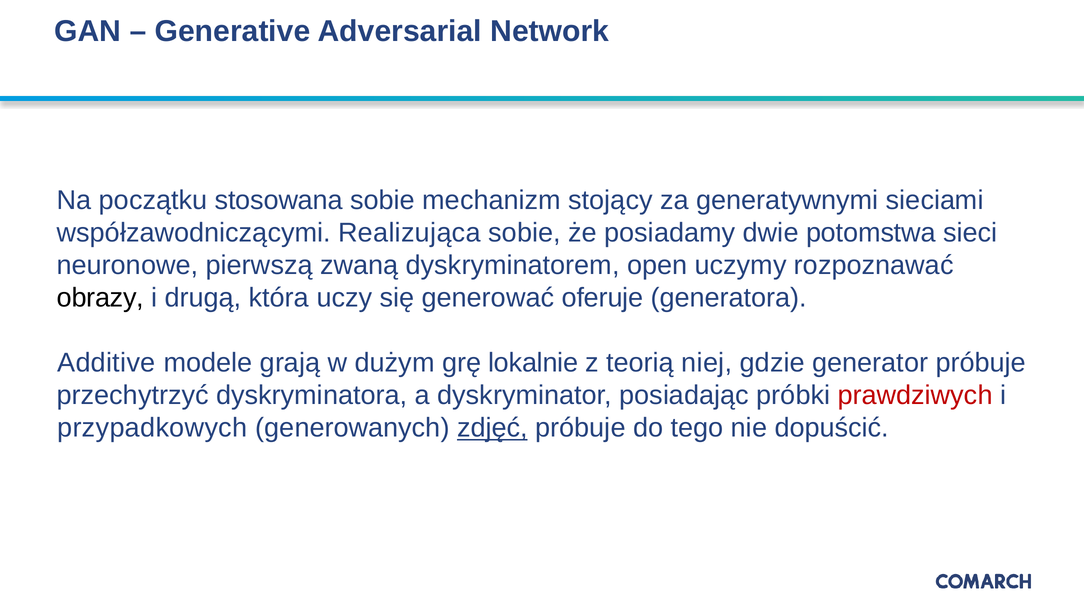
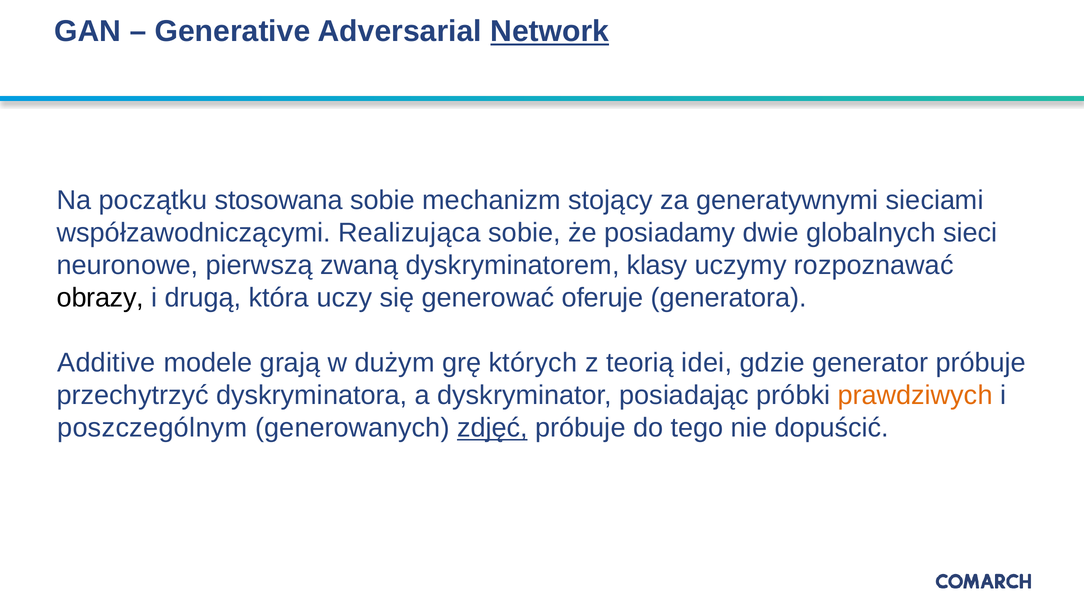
Network underline: none -> present (550, 31)
potomstwa: potomstwa -> globalnych (871, 233)
open: open -> klasy (657, 265)
lokalnie: lokalnie -> których (533, 363)
niej: niej -> idei (707, 363)
prawdziwych colour: red -> orange (915, 395)
przypadkowych: przypadkowych -> poszczególnym (152, 428)
